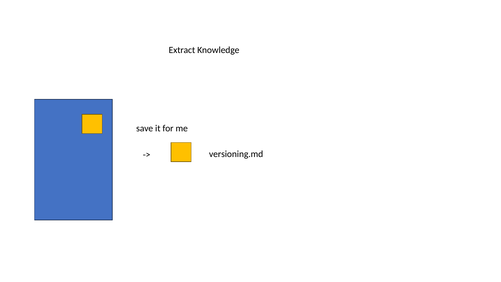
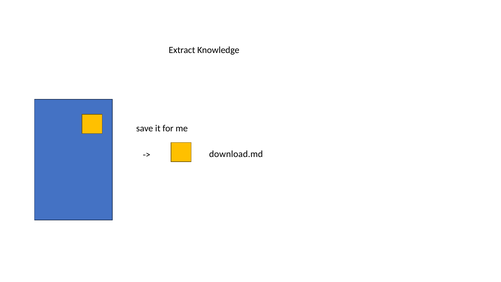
versioning.md: versioning.md -> download.md (236, 154)
